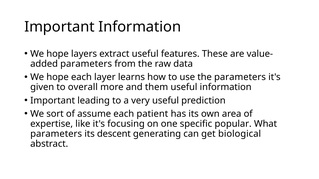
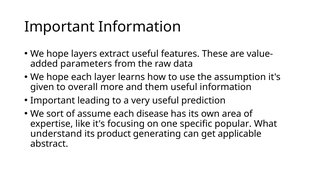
the parameters: parameters -> assumption (240, 77)
patient: patient -> disease (152, 114)
parameters: parameters -> understand (56, 134)
descent: descent -> product (114, 134)
biological: biological -> applicable (240, 134)
